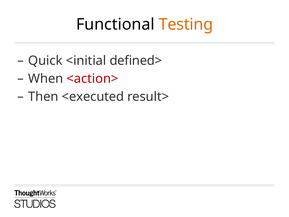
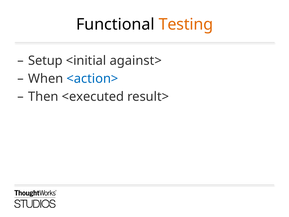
Quick: Quick -> Setup (45, 61)
defined>: defined> -> against> (136, 61)
<action> colour: red -> blue (92, 79)
